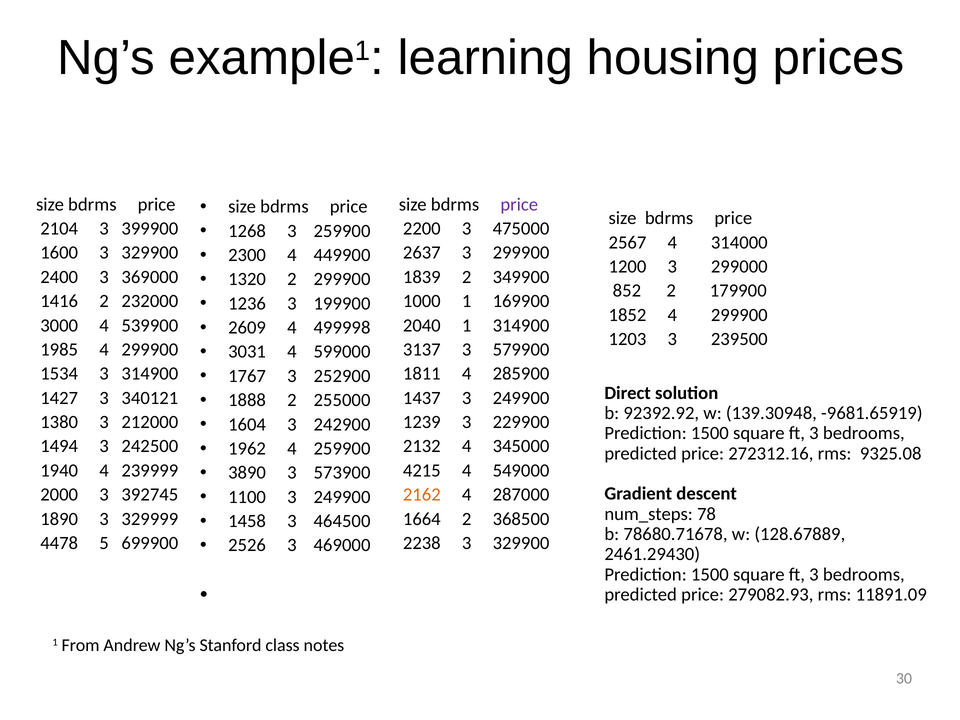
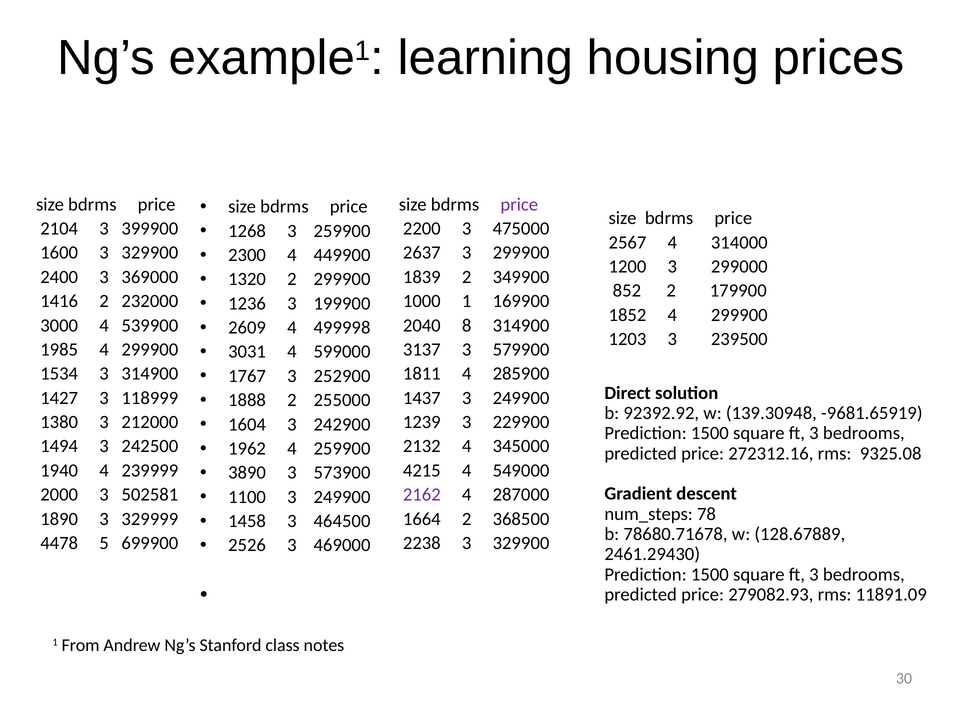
2040 1: 1 -> 8 (467, 325)
340121: 340121 -> 118999 (150, 398)
392745: 392745 -> 502581 (150, 495)
2162 colour: orange -> purple (422, 495)
